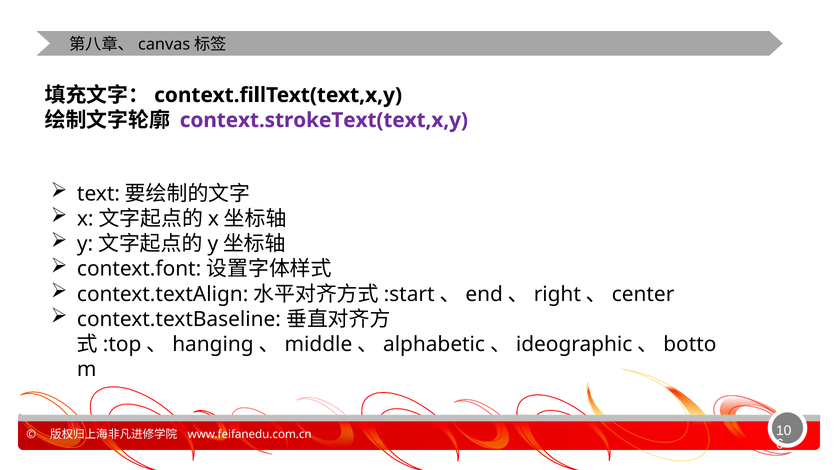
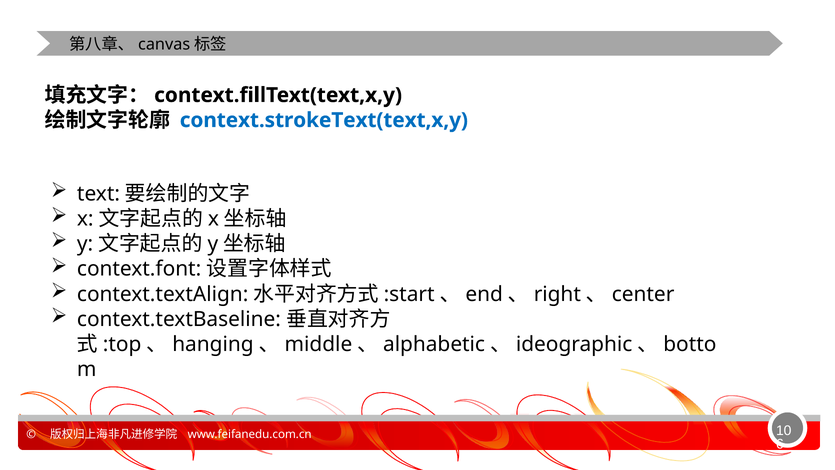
context.strokeText(text,x,y colour: purple -> blue (324, 120)
